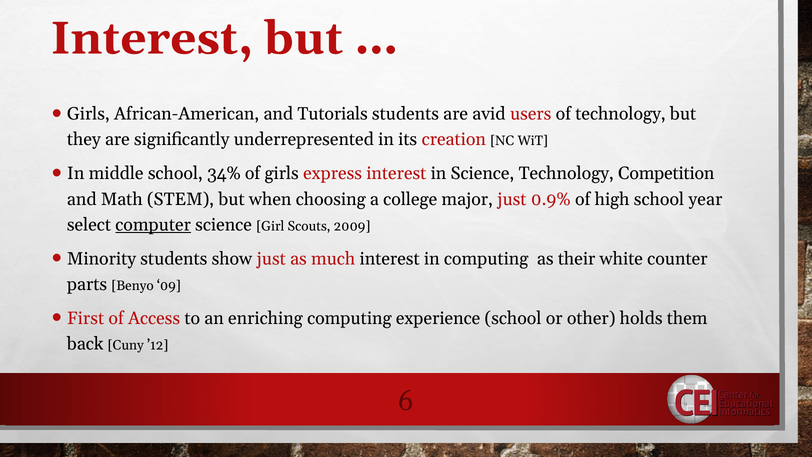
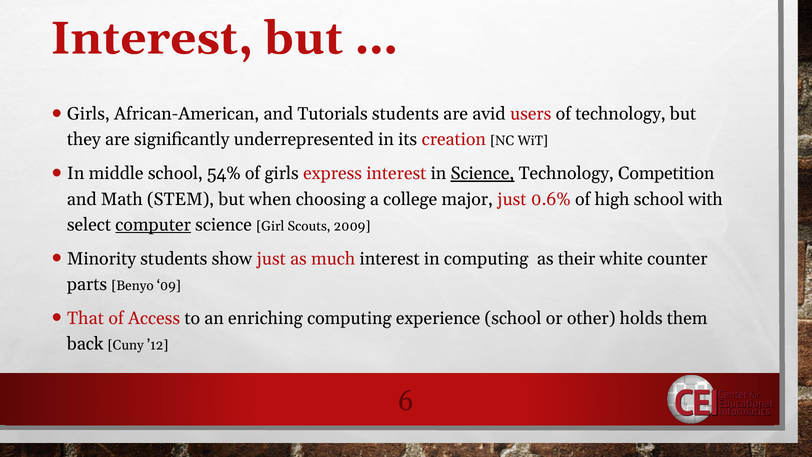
34%: 34% -> 54% (224, 173)
Science underline: none -> present (482, 173)
0.9%: 0.9% -> 0.6% (551, 199)
year: year -> with (706, 199)
First: First -> That (86, 318)
